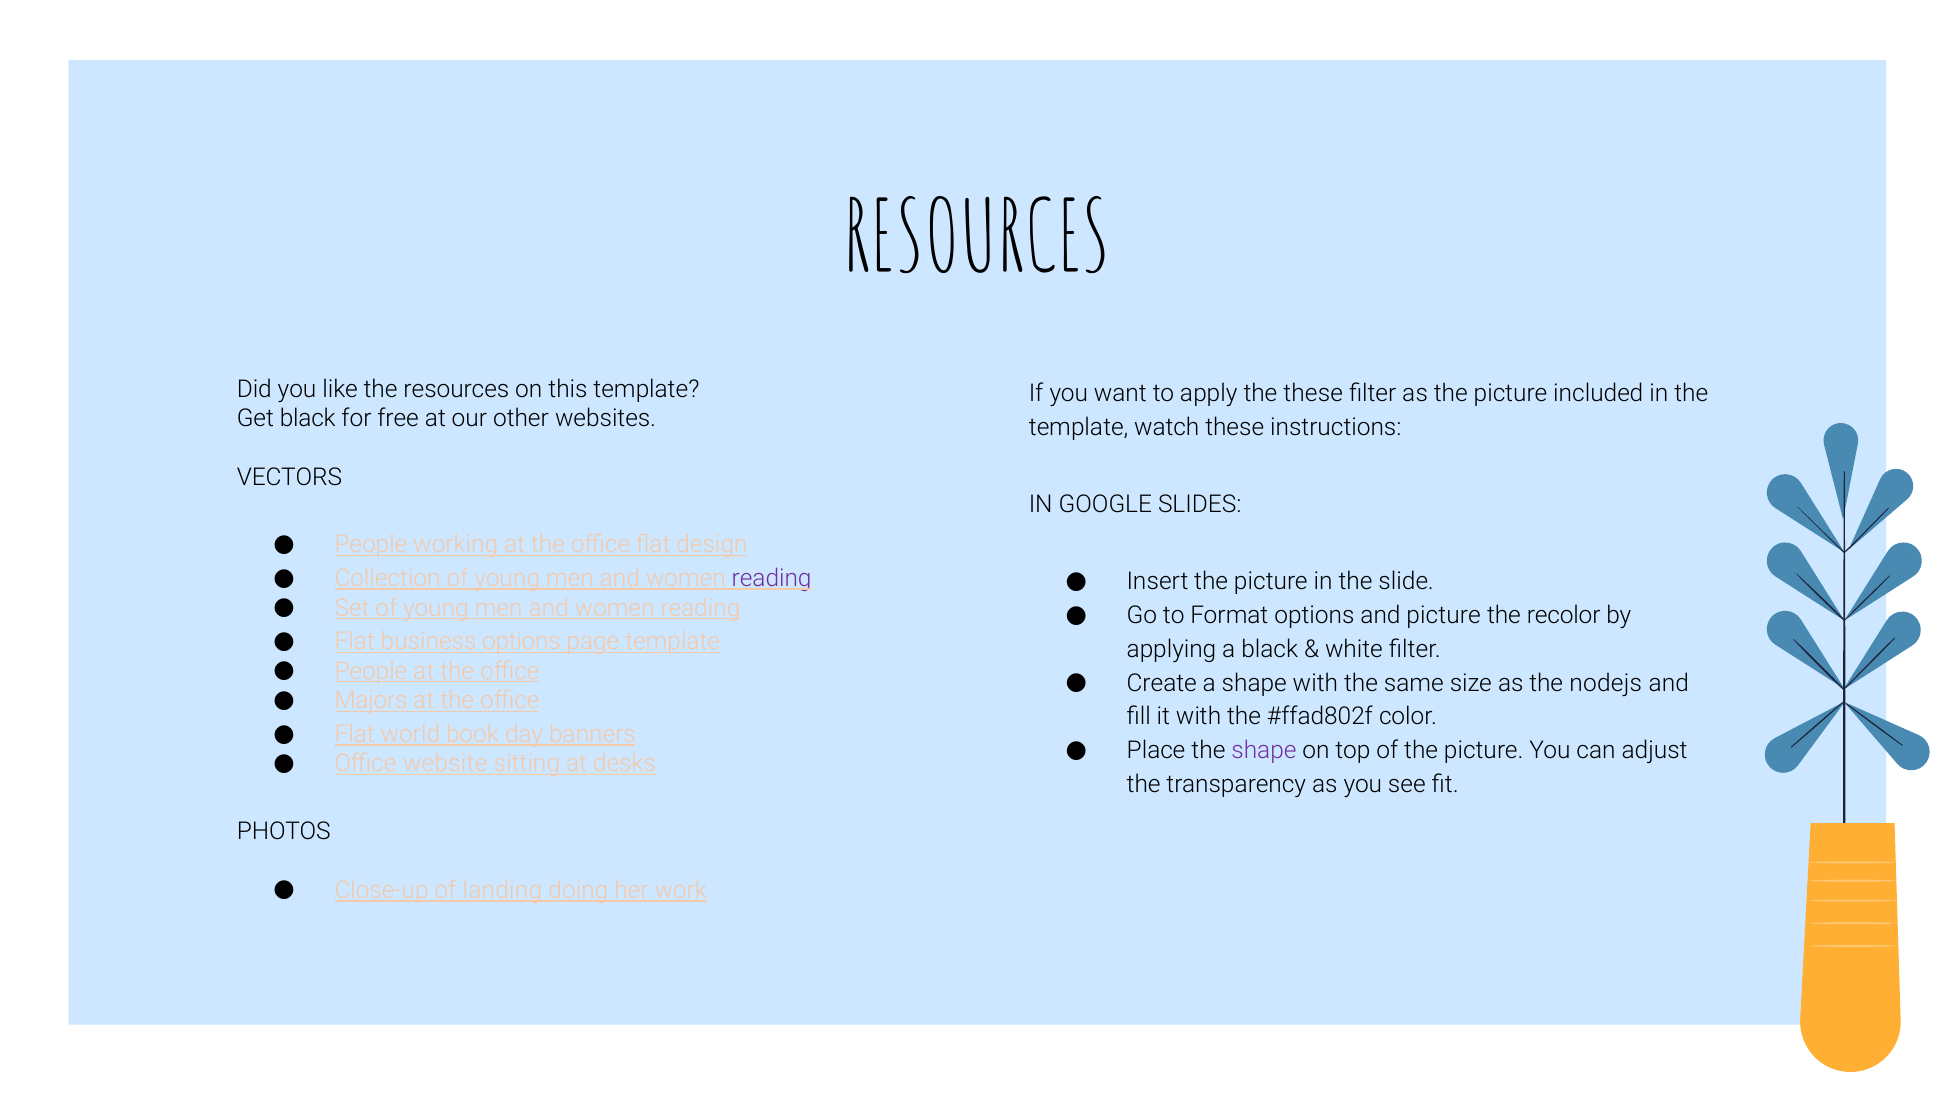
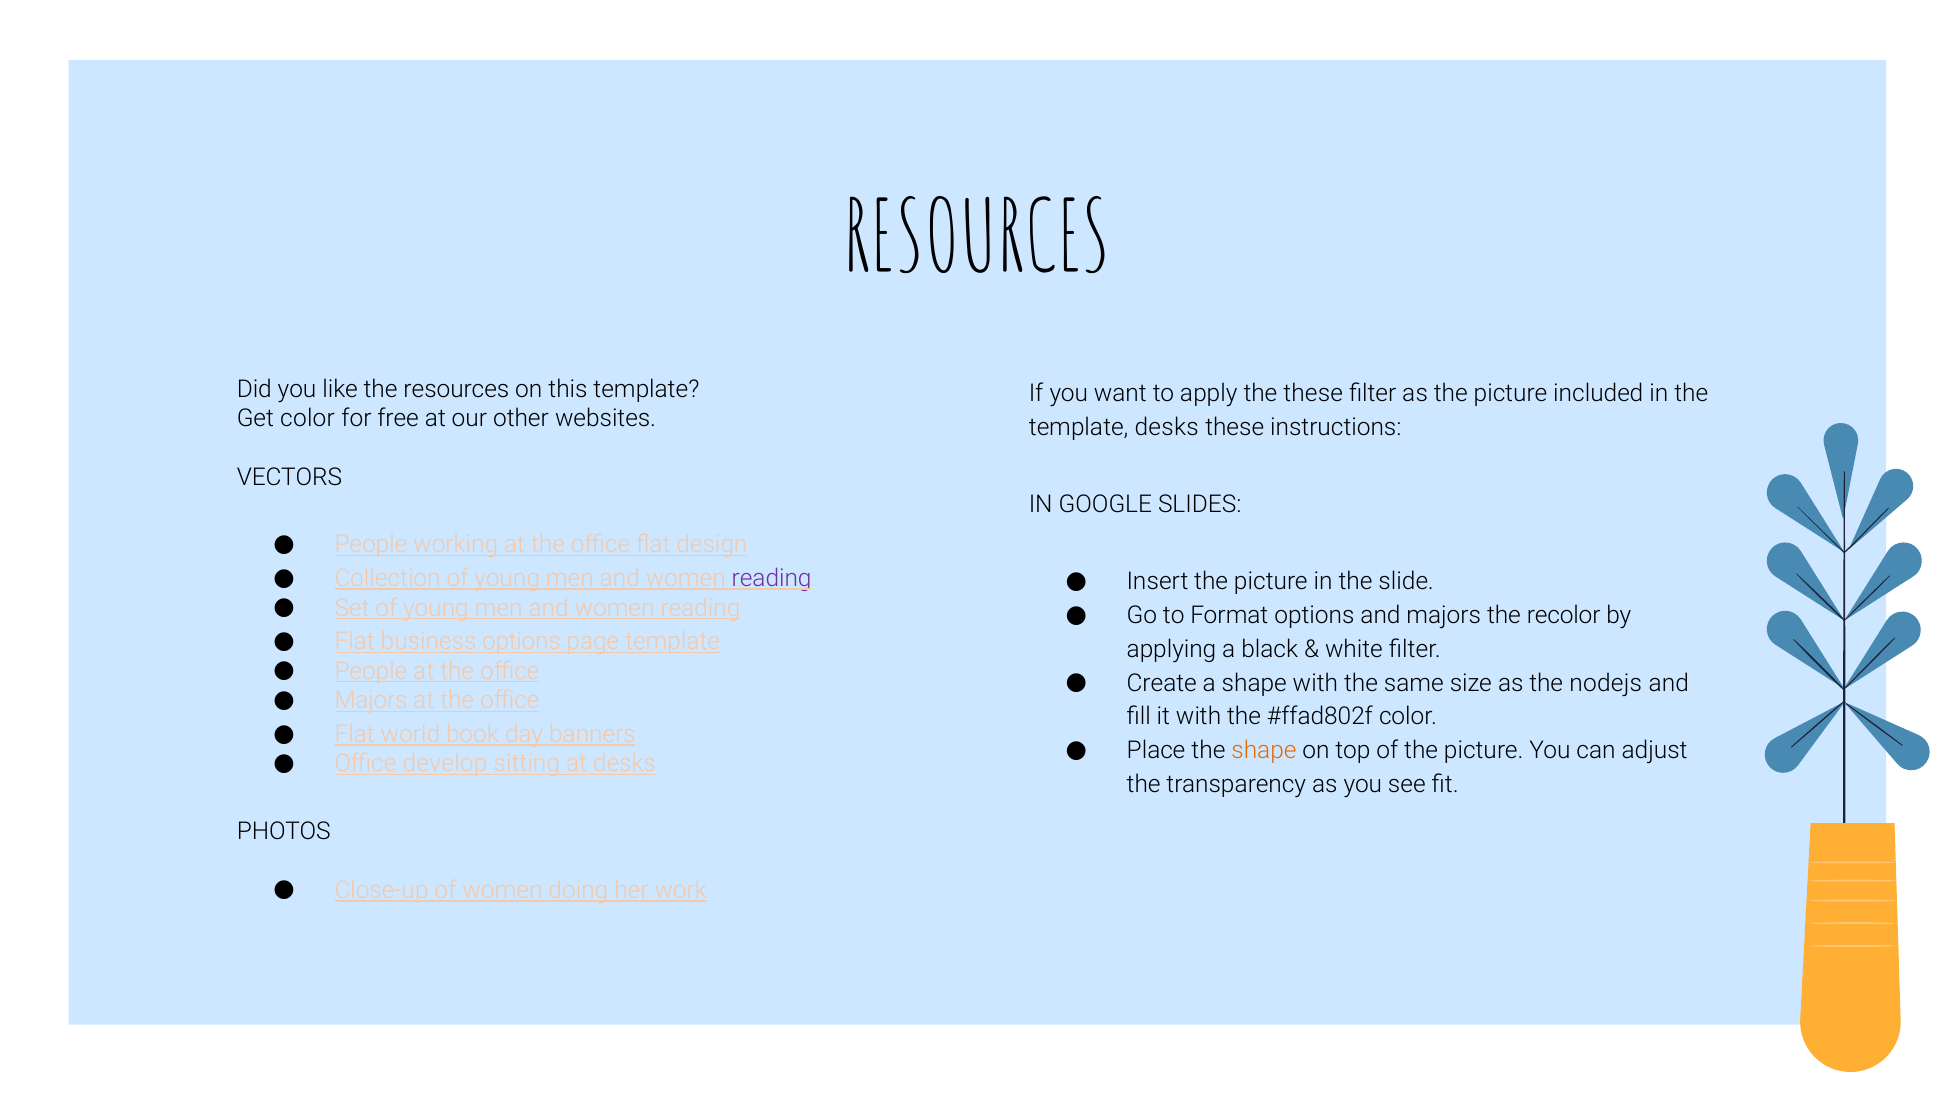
Get black: black -> color (308, 418)
template watch: watch -> desks (1167, 427)
and picture: picture -> majors (1444, 615)
shape colour: purple -> orange (1264, 750)
website: website -> develop (445, 764)
of landing: landing -> women (502, 890)
